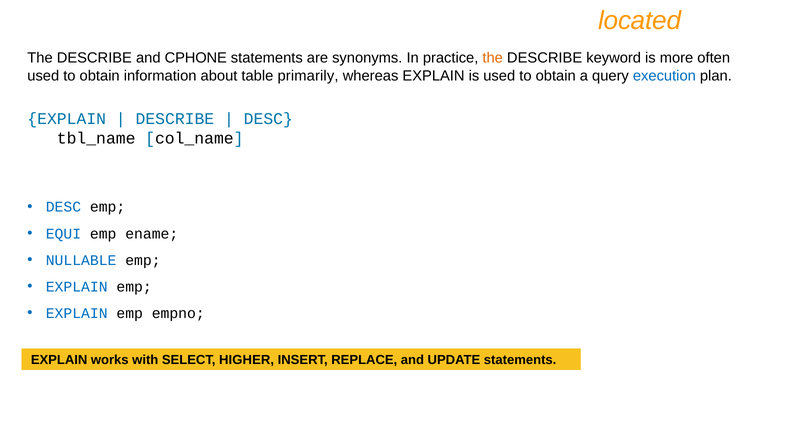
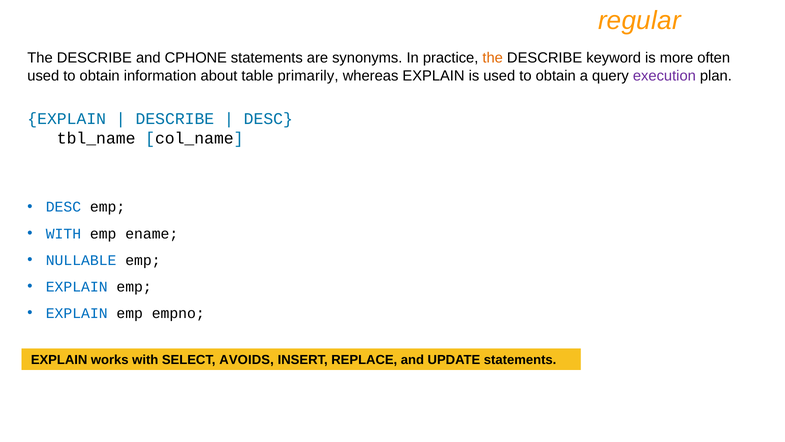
located: located -> regular (639, 20)
execution colour: blue -> purple (664, 76)
EQUI: EQUI -> WITH (63, 233)
HIGHER: HIGHER -> AVOIDS (247, 360)
